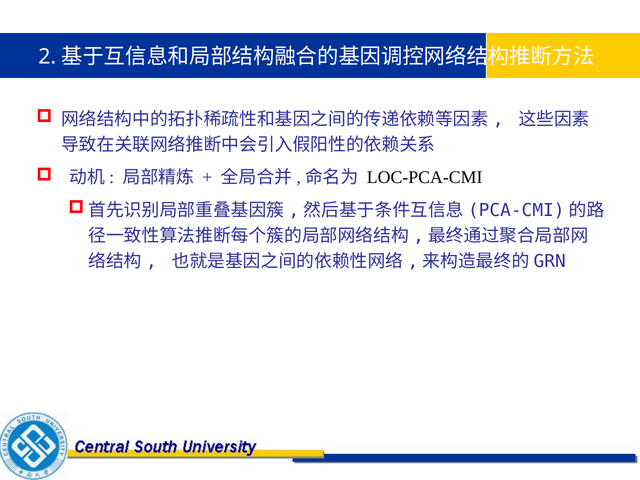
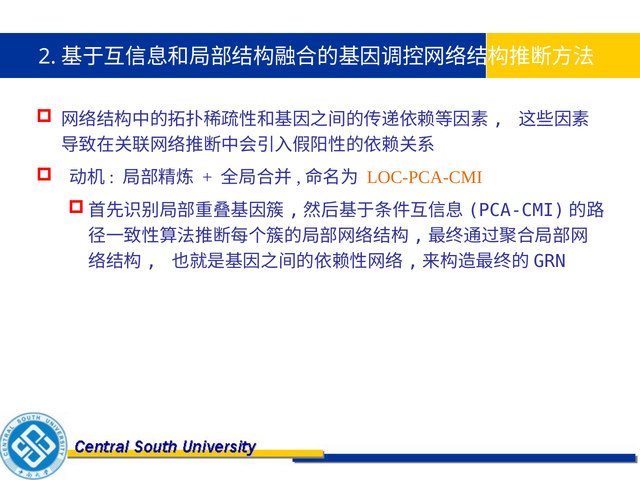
LOC-PCA-CMI colour: black -> orange (425, 178)
